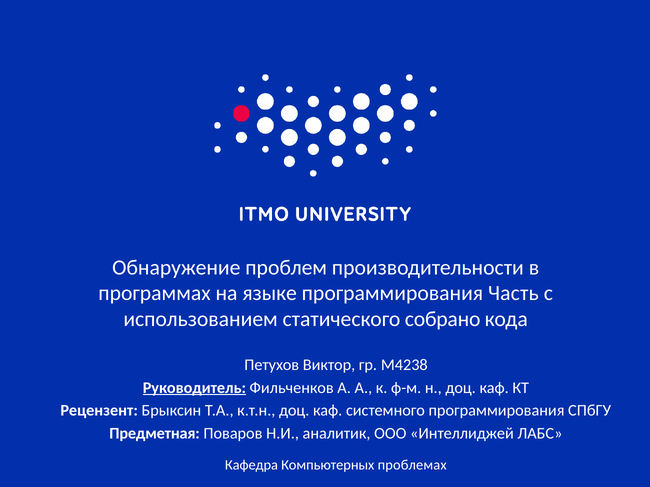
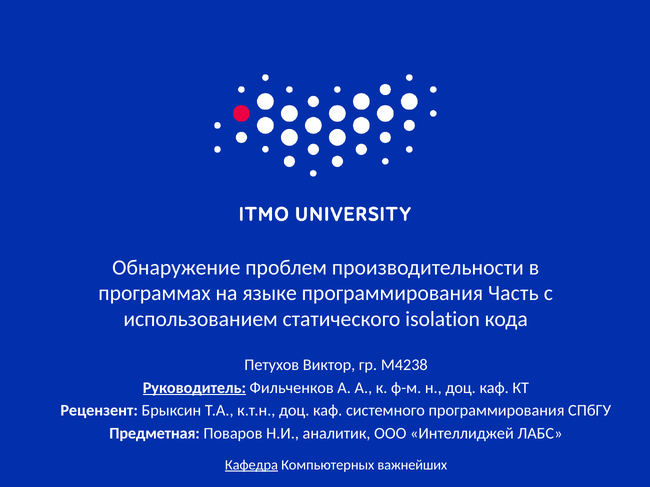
собрано: собрано -> isolation (443, 320)
Кафедра underline: none -> present (251, 465)
проблемах: проблемах -> важнейших (412, 465)
